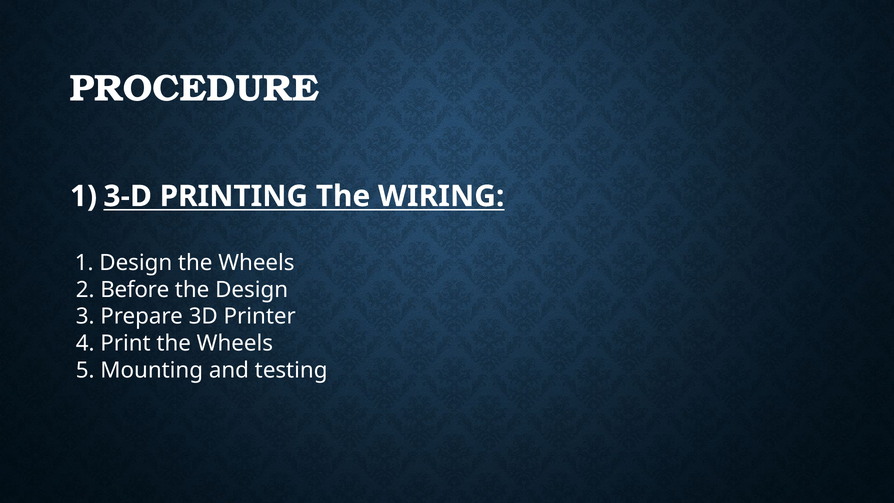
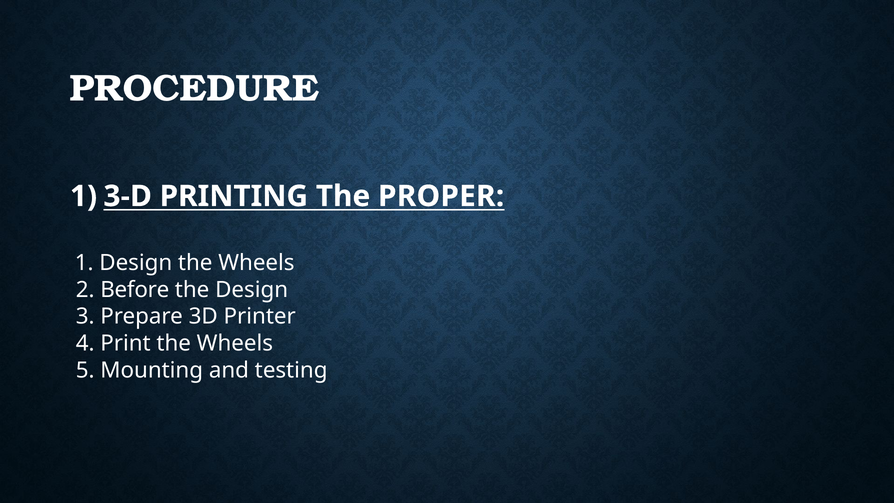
WIRING: WIRING -> PROPER (441, 196)
